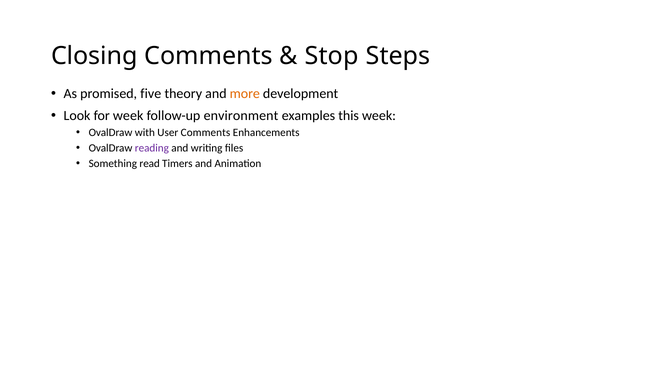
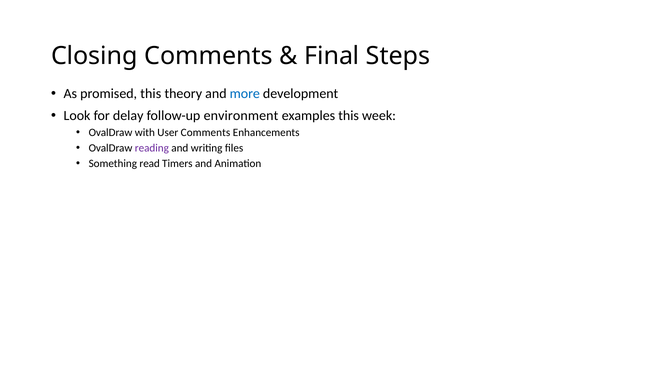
Stop: Stop -> Final (332, 56)
promised five: five -> this (151, 94)
more colour: orange -> blue (245, 94)
for week: week -> delay (128, 116)
